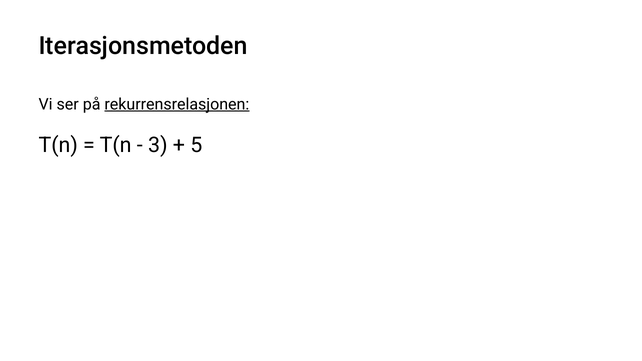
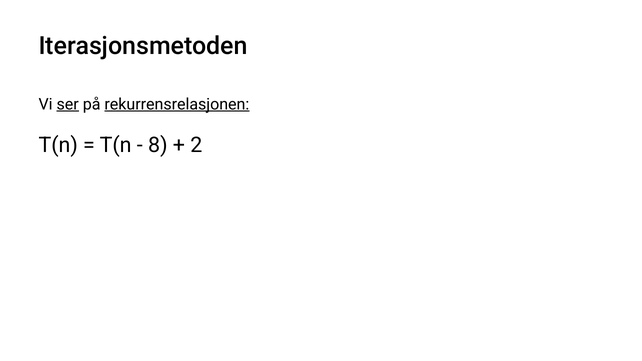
ser underline: none -> present (68, 104)
3: 3 -> 8 (158, 145)
5: 5 -> 2 (196, 145)
